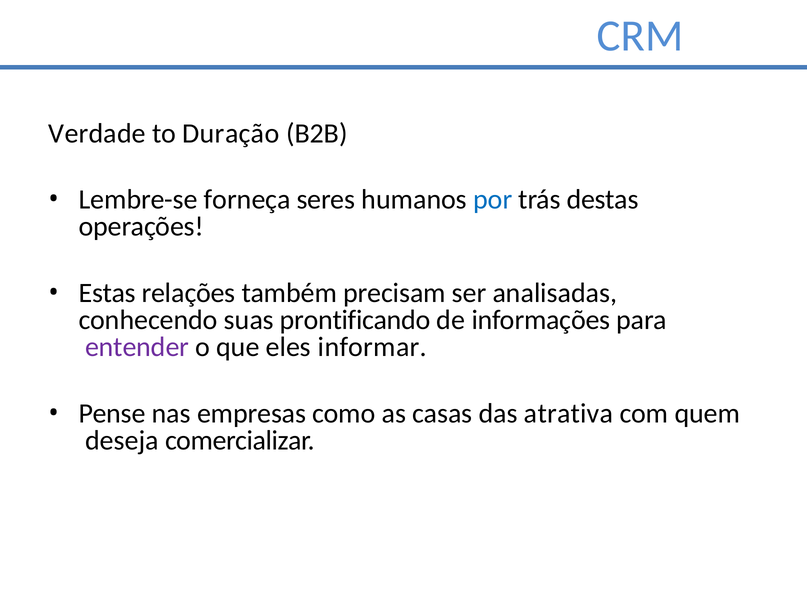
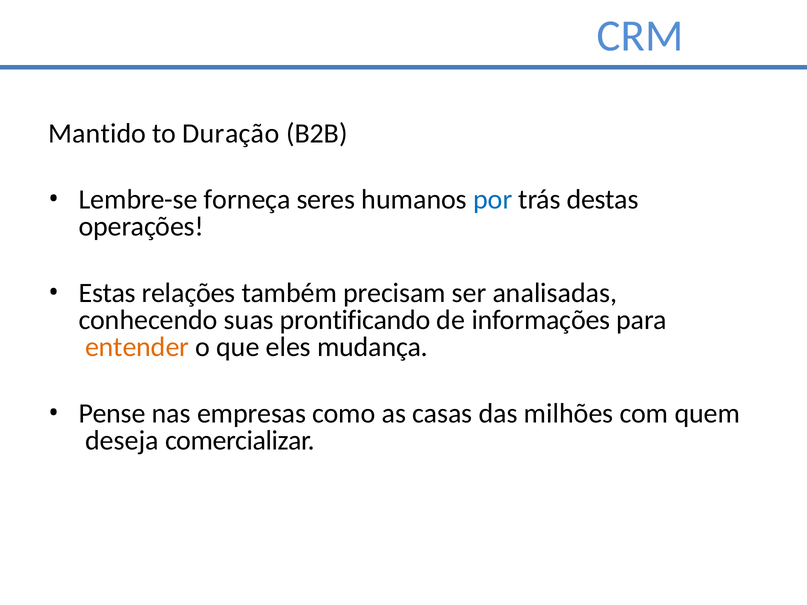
Verdade: Verdade -> Mantido (97, 133)
entender colour: purple -> orange (137, 347)
informar: informar -> mudança (373, 347)
atrativa: atrativa -> milhões (569, 414)
